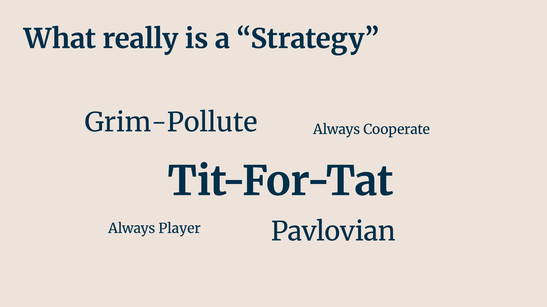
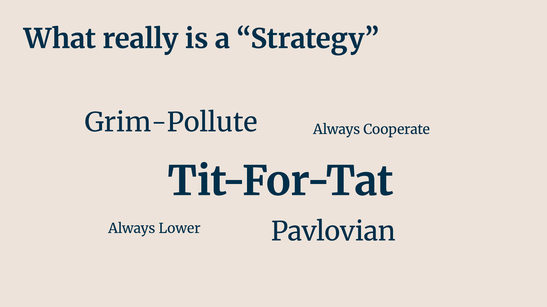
Player: Player -> Lower (180, 229)
